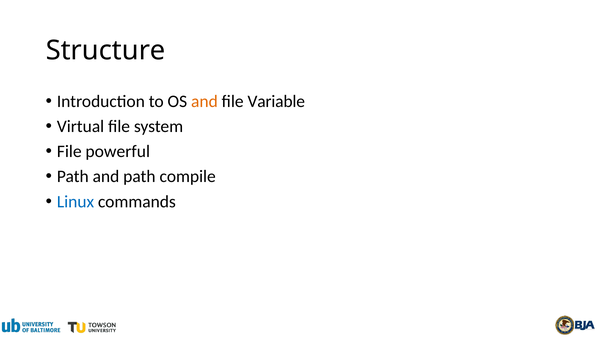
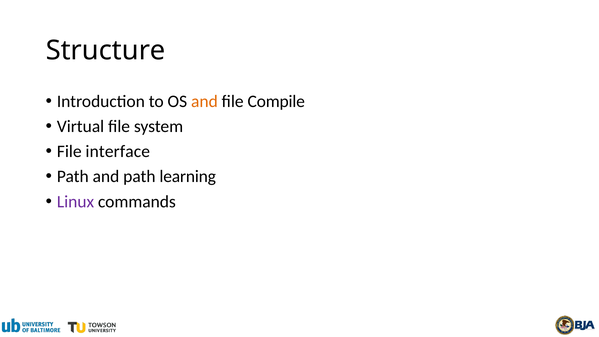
Variable: Variable -> Compile (276, 101)
powerful: powerful -> interface (118, 151)
compile: compile -> learning (188, 176)
Linux colour: blue -> purple (75, 202)
